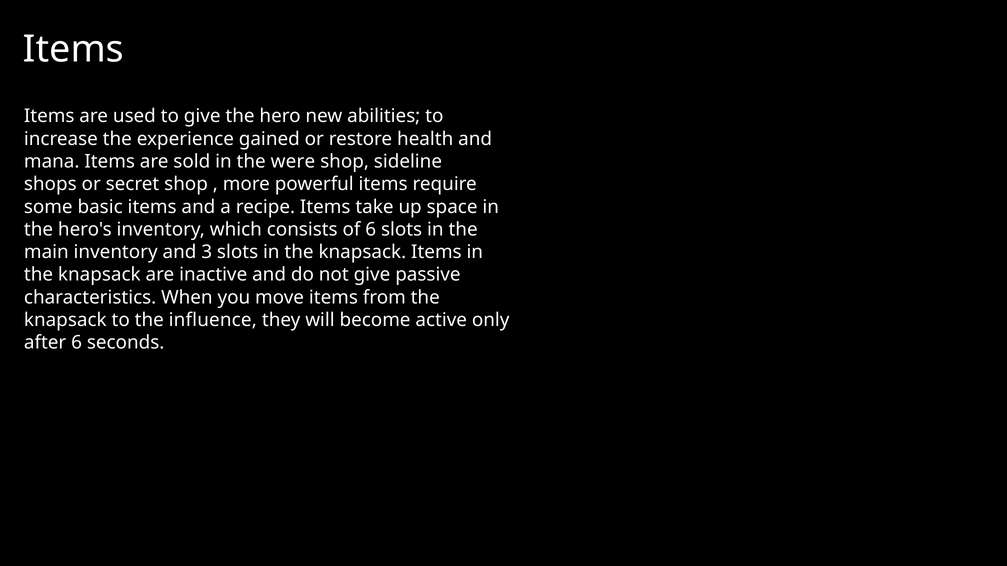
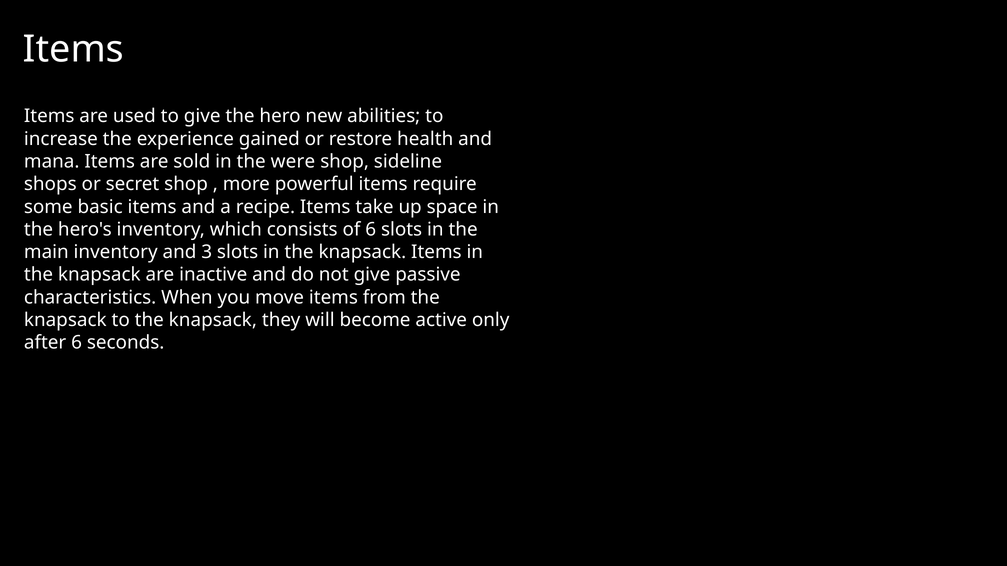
to the influence: influence -> knapsack (213, 320)
